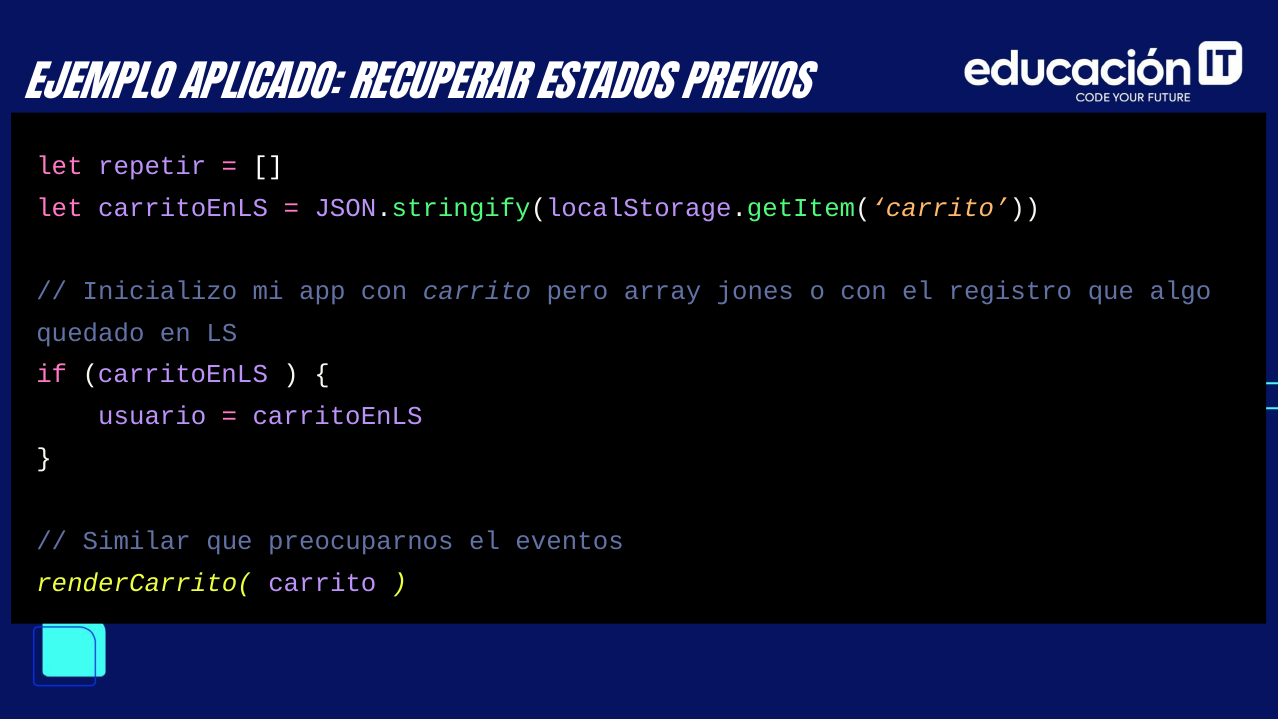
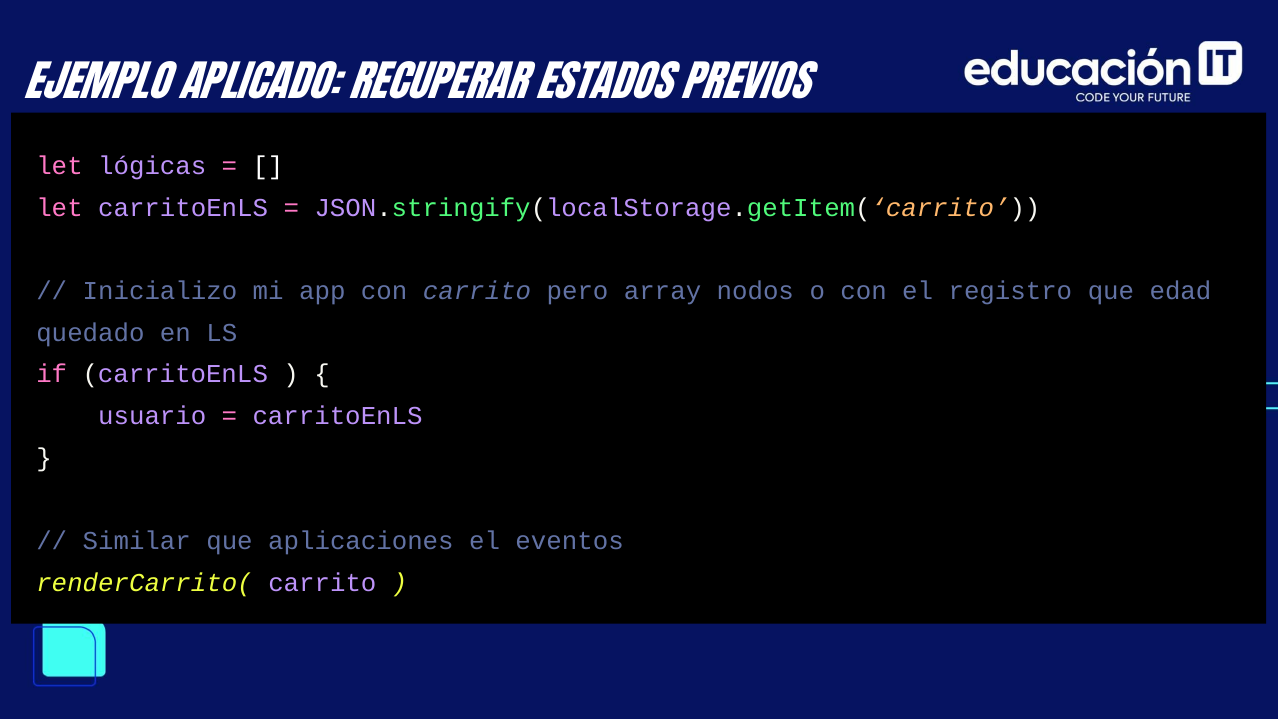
repetir: repetir -> lógicas (152, 166)
jones: jones -> nodos (755, 291)
algo: algo -> edad (1180, 291)
preocuparnos: preocuparnos -> aplicaciones (361, 541)
